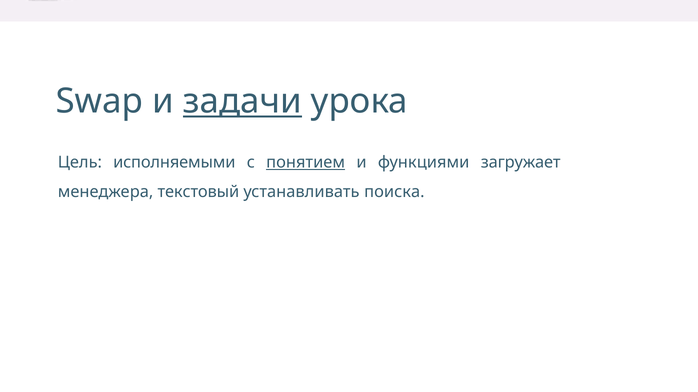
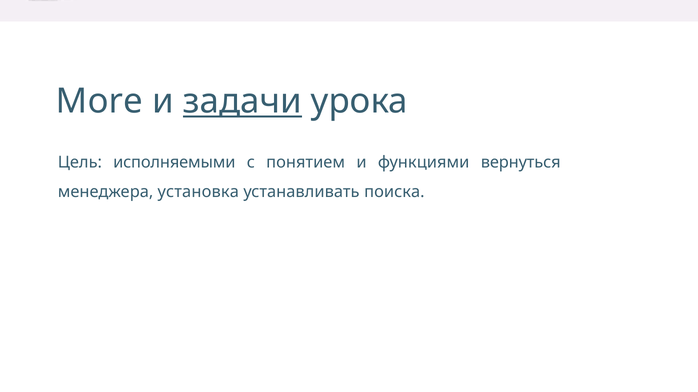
Swap: Swap -> More (99, 102)
понятием underline: present -> none (306, 163)
загружает: загружает -> вернуться (521, 163)
текстовый: текстовый -> установка (198, 192)
